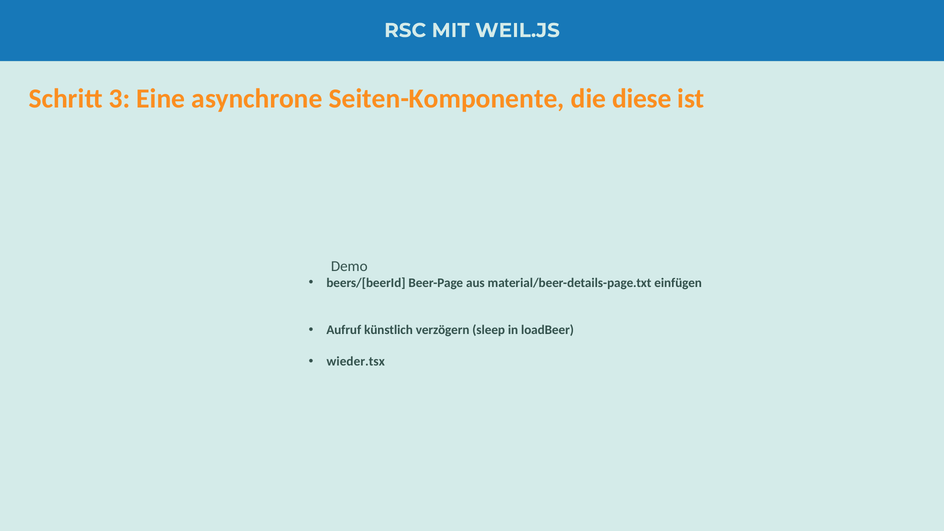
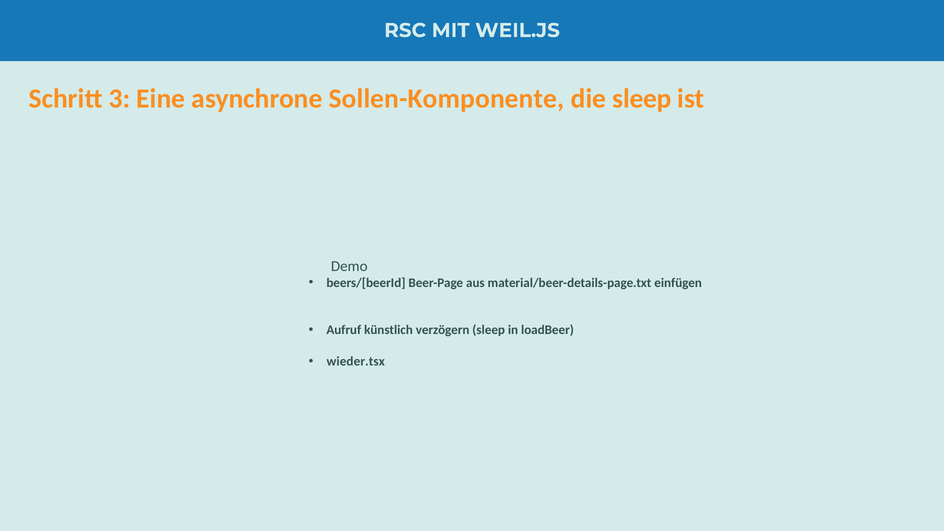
Seiten-Komponente: Seiten-Komponente -> Sollen-Komponente (447, 99)
die diese: diese -> sleep (642, 99)
